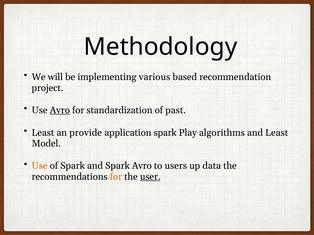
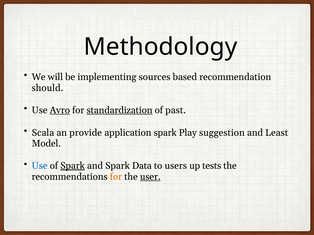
various: various -> sources (155, 77)
project: project -> should (47, 88)
standardization underline: none -> present (120, 110)
Least: Least -> Scala (43, 133)
algorithms: algorithms -> suggestion (222, 133)
Use colour: orange -> blue (40, 166)
Spark underline: none -> present (73, 166)
Spark Avro: Avro -> Data (142, 166)
data: data -> tests (212, 166)
